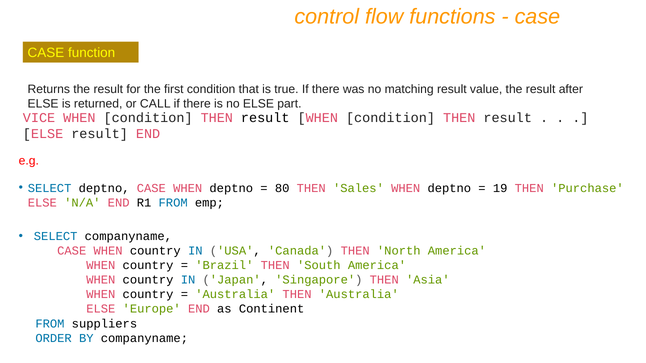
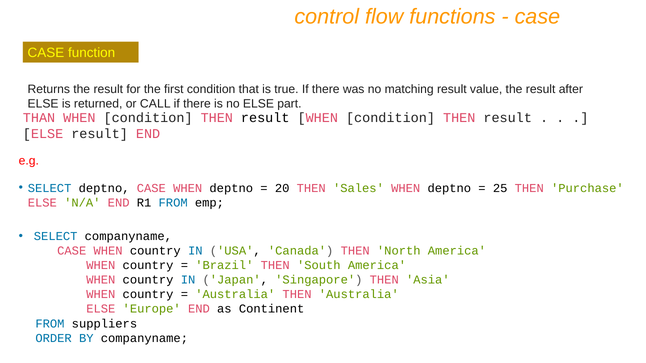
VICE: VICE -> THAN (39, 118)
80: 80 -> 20 (282, 188)
19: 19 -> 25 (500, 188)
